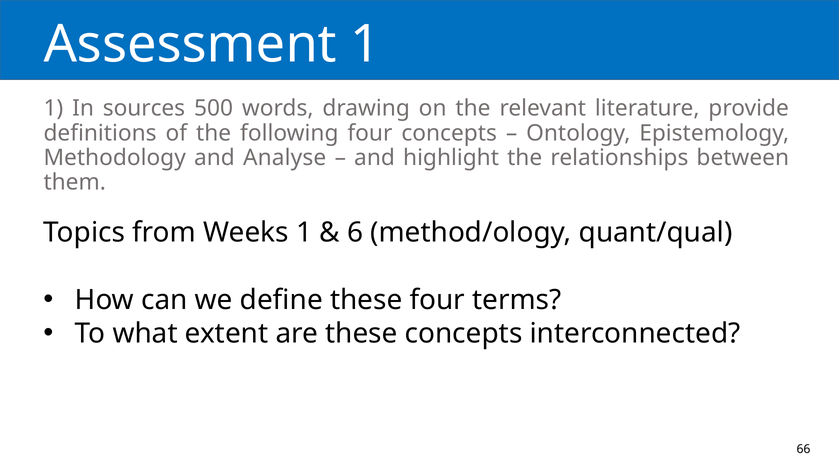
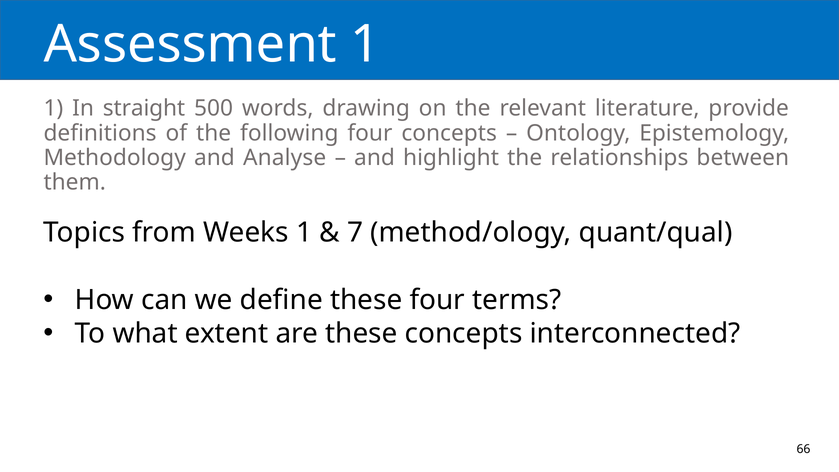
sources: sources -> straight (144, 108)
6: 6 -> 7 (355, 233)
